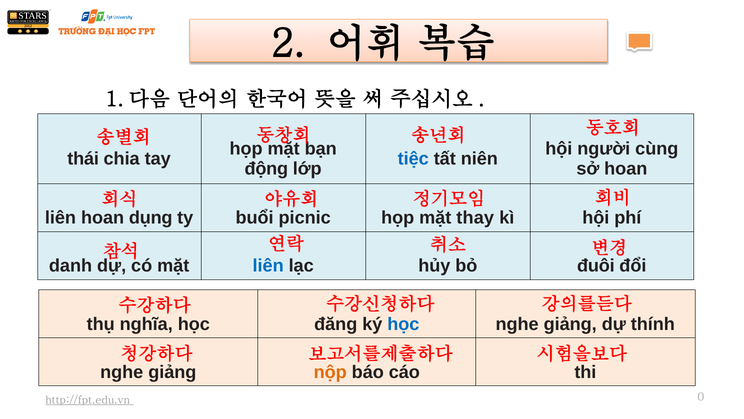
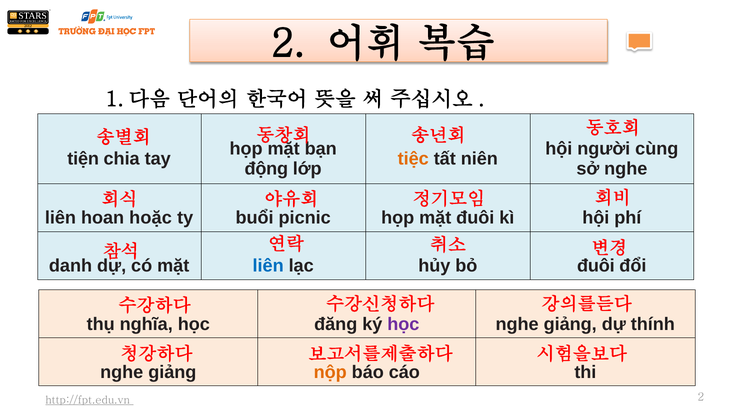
thái: thái -> tiện (83, 159)
tiệc colour: blue -> orange (413, 159)
sở hoan: hoan -> nghe (626, 169)
dụng: dụng -> hoặc (151, 218)
mặt thay: thay -> đuôi (475, 218)
học colour: blue -> purple (403, 324)
http://fpt.edu.vn 0: 0 -> 2 (701, 397)
